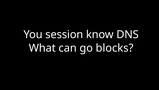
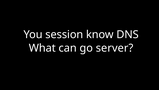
blocks: blocks -> server (115, 48)
